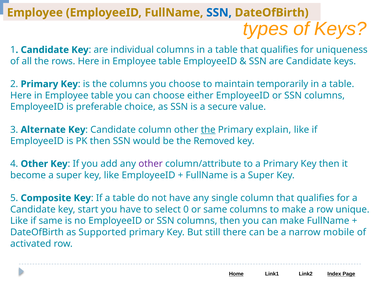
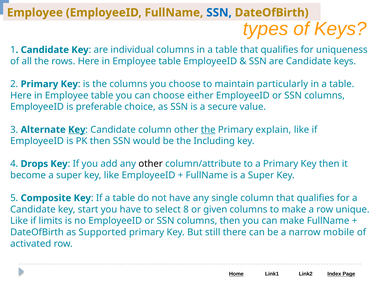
temporarily: temporarily -> particularly (282, 84)
Key underline: none -> present (77, 130)
Removed: Removed -> Including (214, 141)
4 Other: Other -> Drops (34, 164)
other colour: purple -> black (151, 164)
0: 0 -> 8 (186, 209)
or same: same -> given (215, 209)
if same: same -> limits (51, 221)
